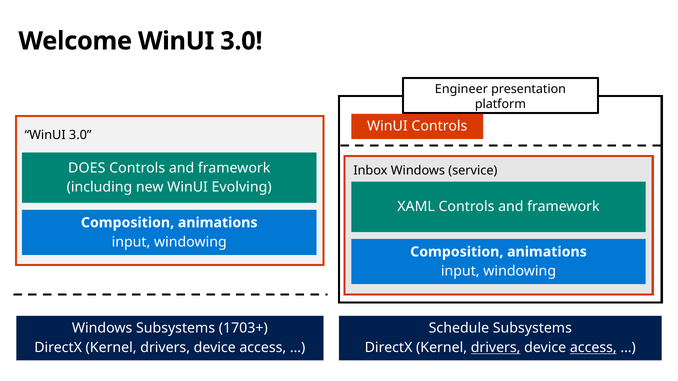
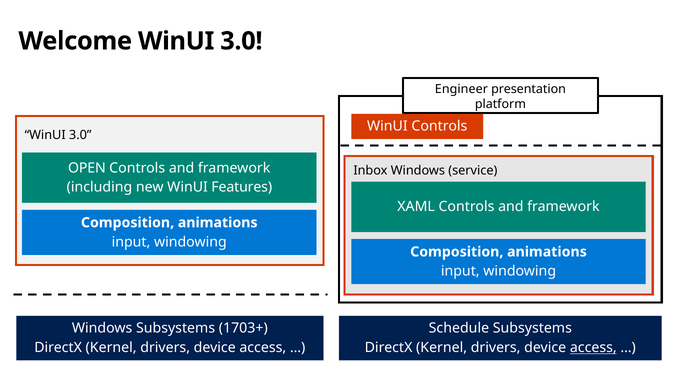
DOES: DOES -> OPEN (87, 168)
Evolving: Evolving -> Features (242, 187)
drivers underline: present -> none (496, 348)
